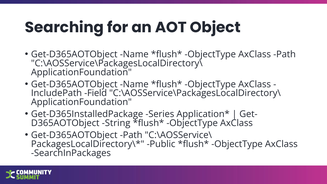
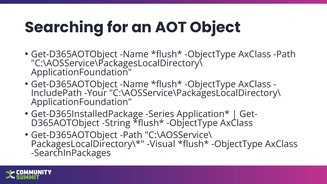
Field: Field -> Your (96, 93)
Public: Public -> Visual (161, 144)
